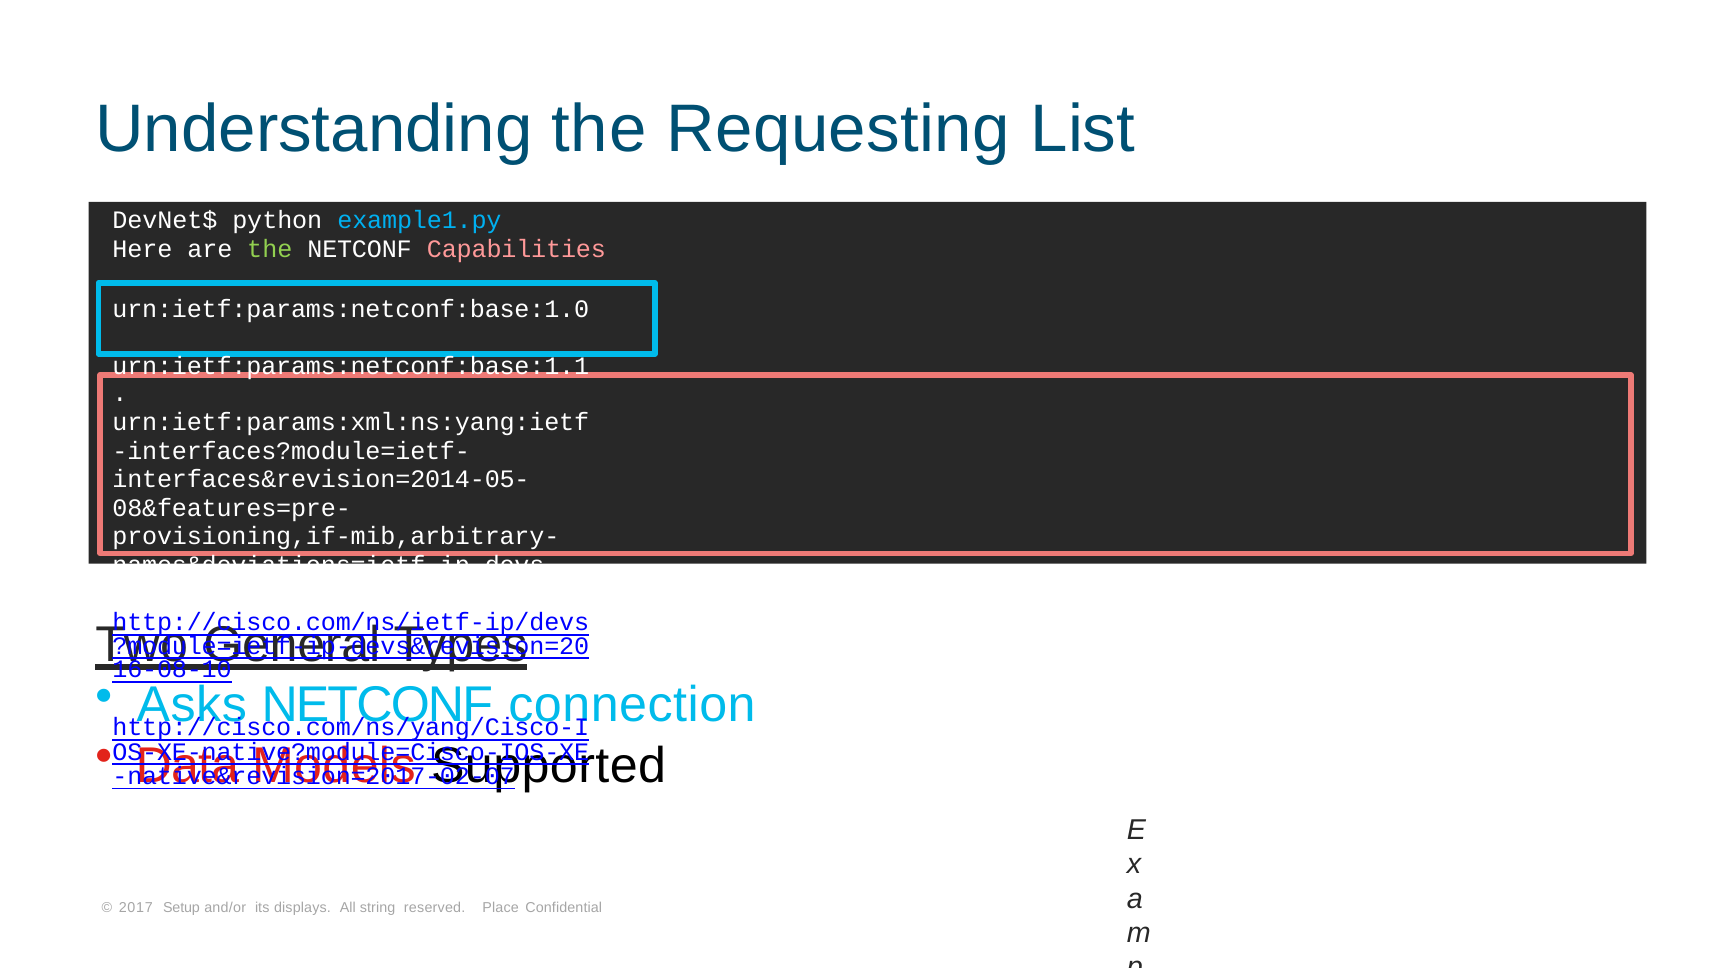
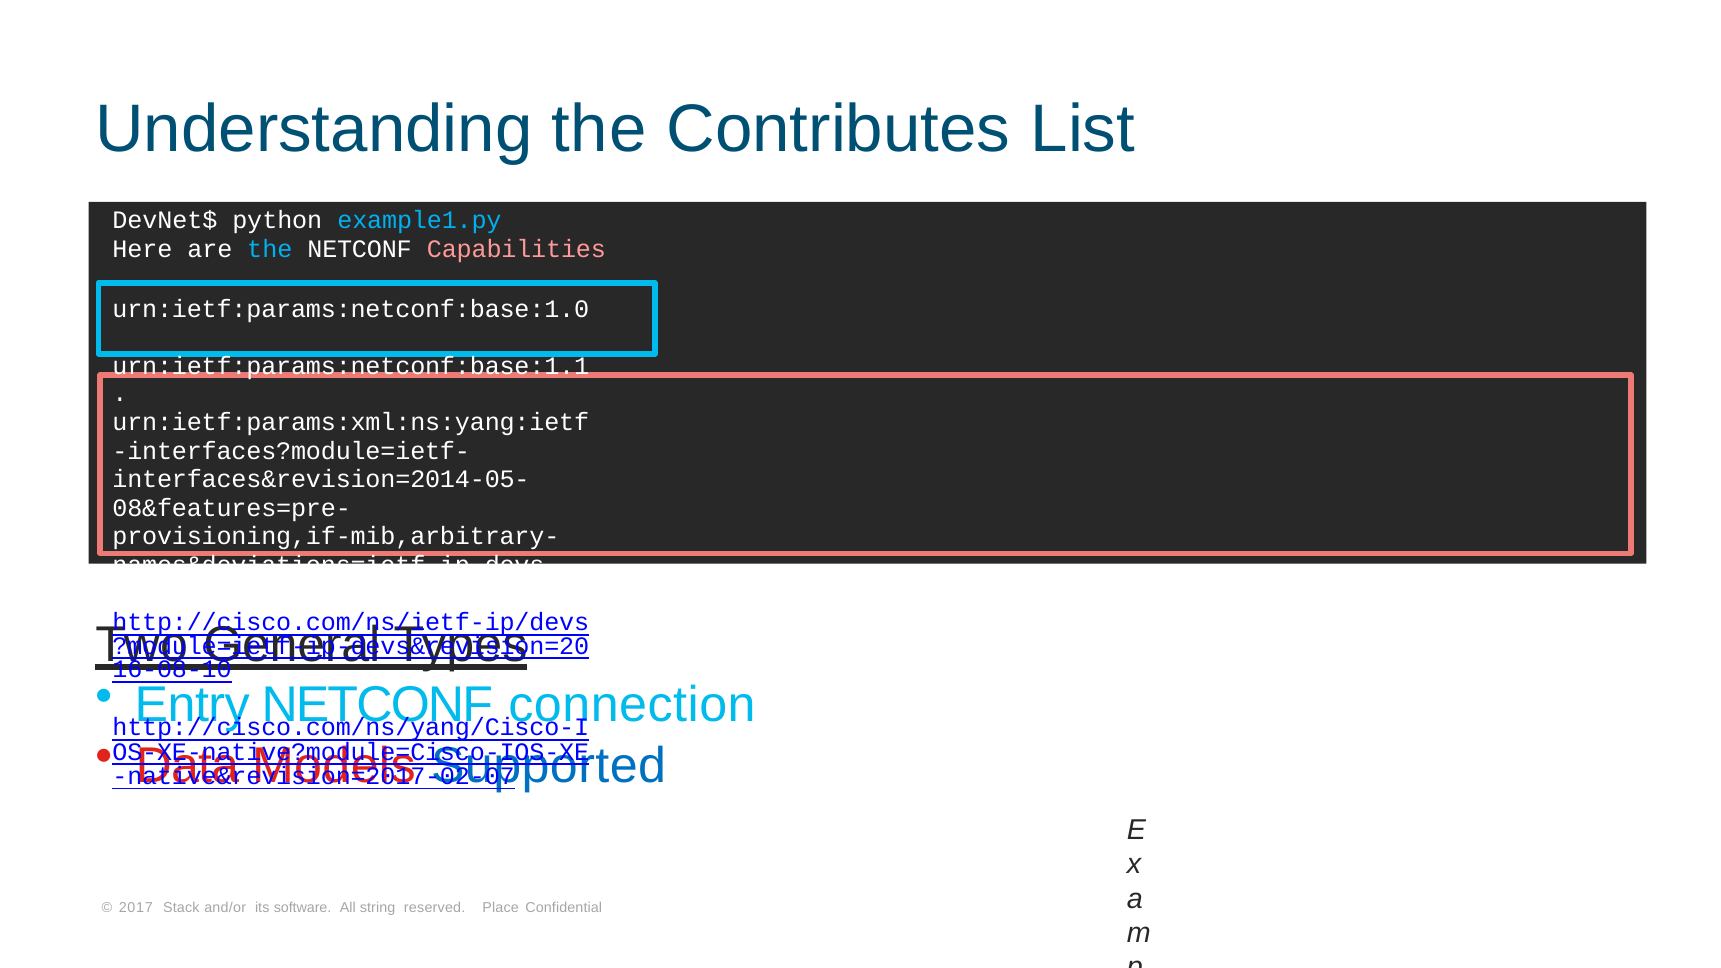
Requesting: Requesting -> Contributes (839, 130)
the colour: light green -> light blue (270, 250)
Asks: Asks -> Entry (192, 705)
Supported colour: black -> blue (549, 765)
Setup: Setup -> Stack (181, 908)
displays: displays -> software (303, 908)
